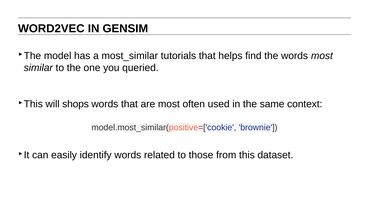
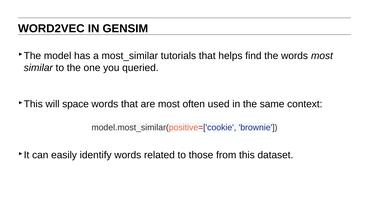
shops: shops -> space (76, 104)
